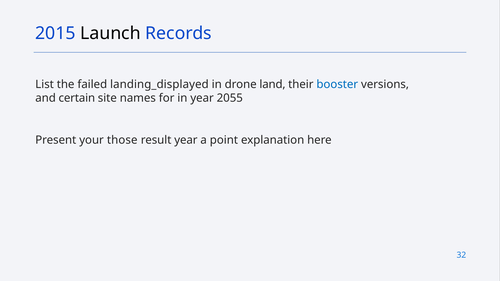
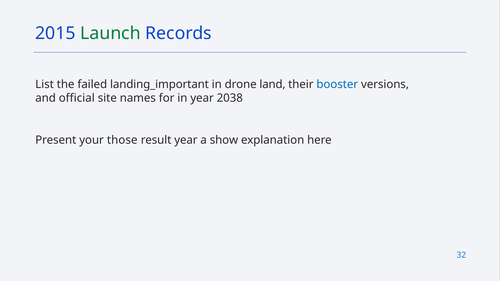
Launch colour: black -> green (111, 33)
landing_displayed: landing_displayed -> landing_important (159, 84)
certain: certain -> official (77, 98)
2055: 2055 -> 2038 (230, 98)
point: point -> show (224, 140)
